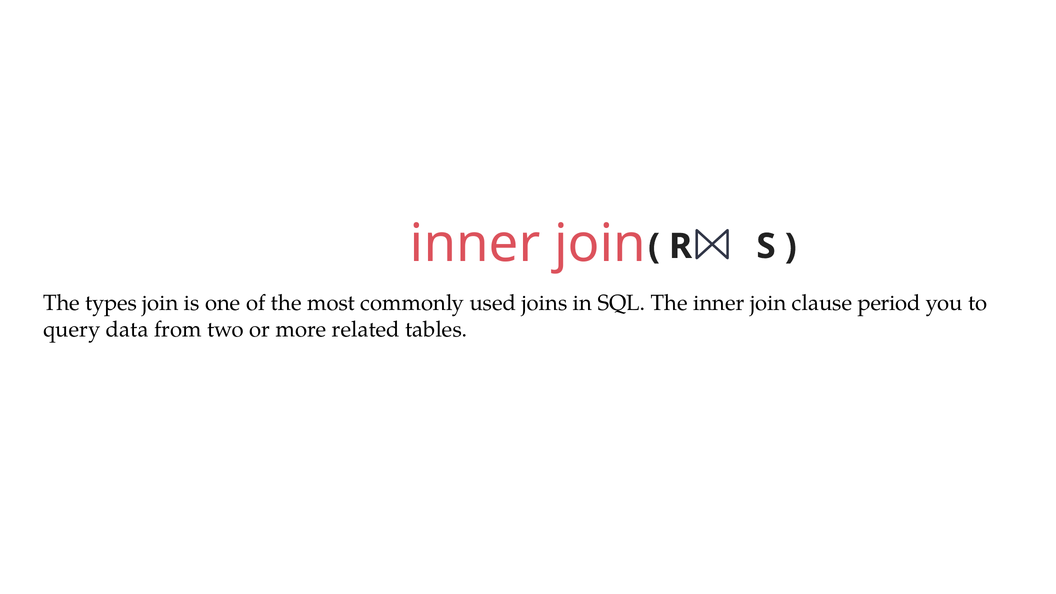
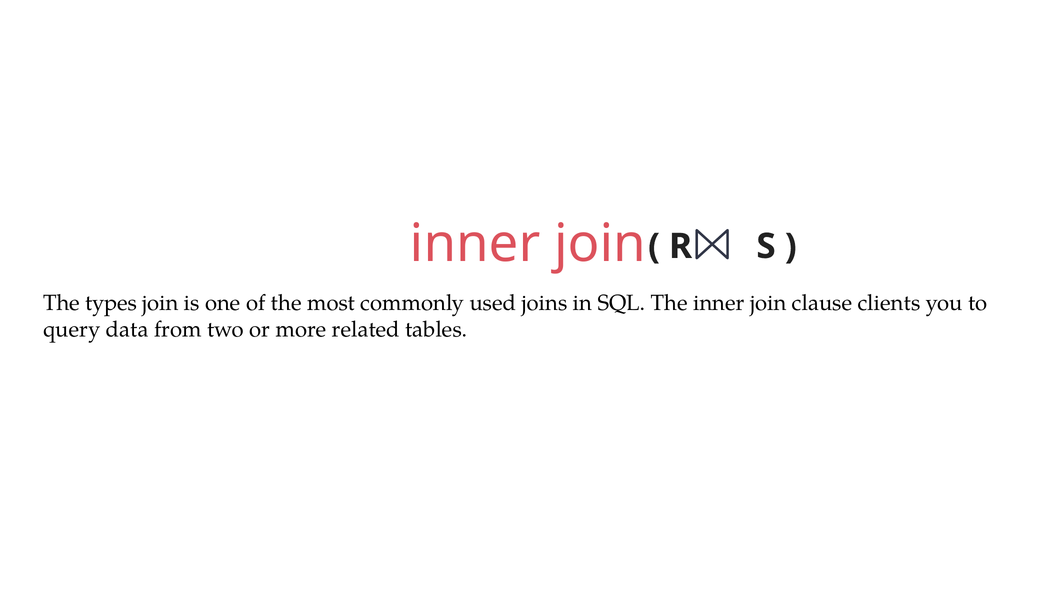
period: period -> clients (889, 303)
